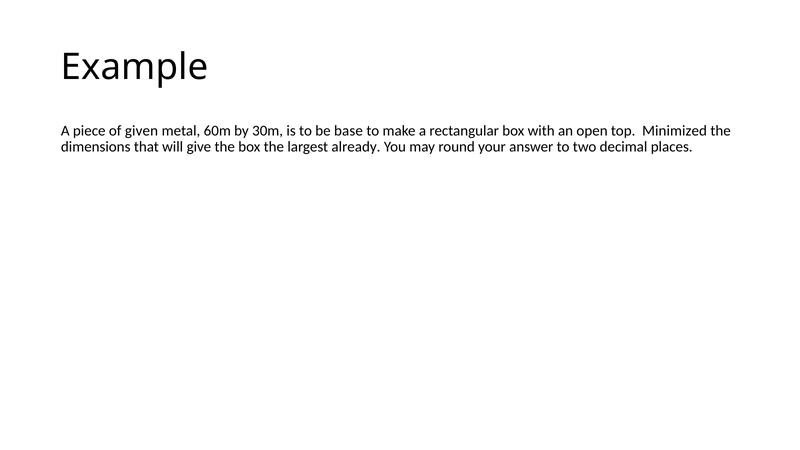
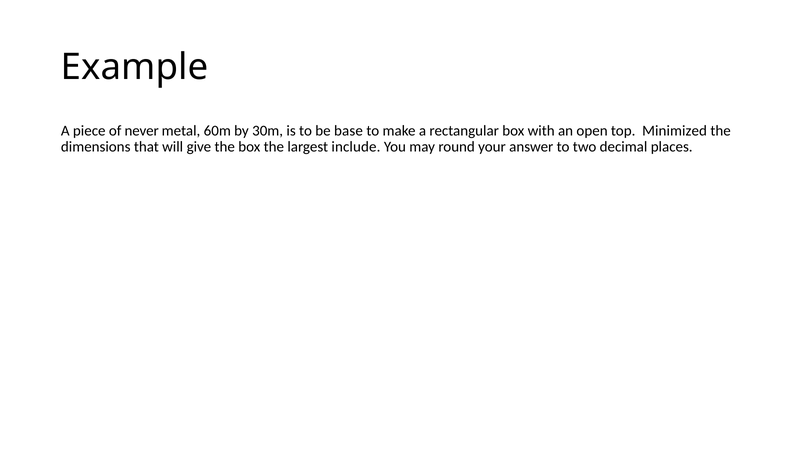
given: given -> never (142, 131)
already: already -> include (356, 147)
